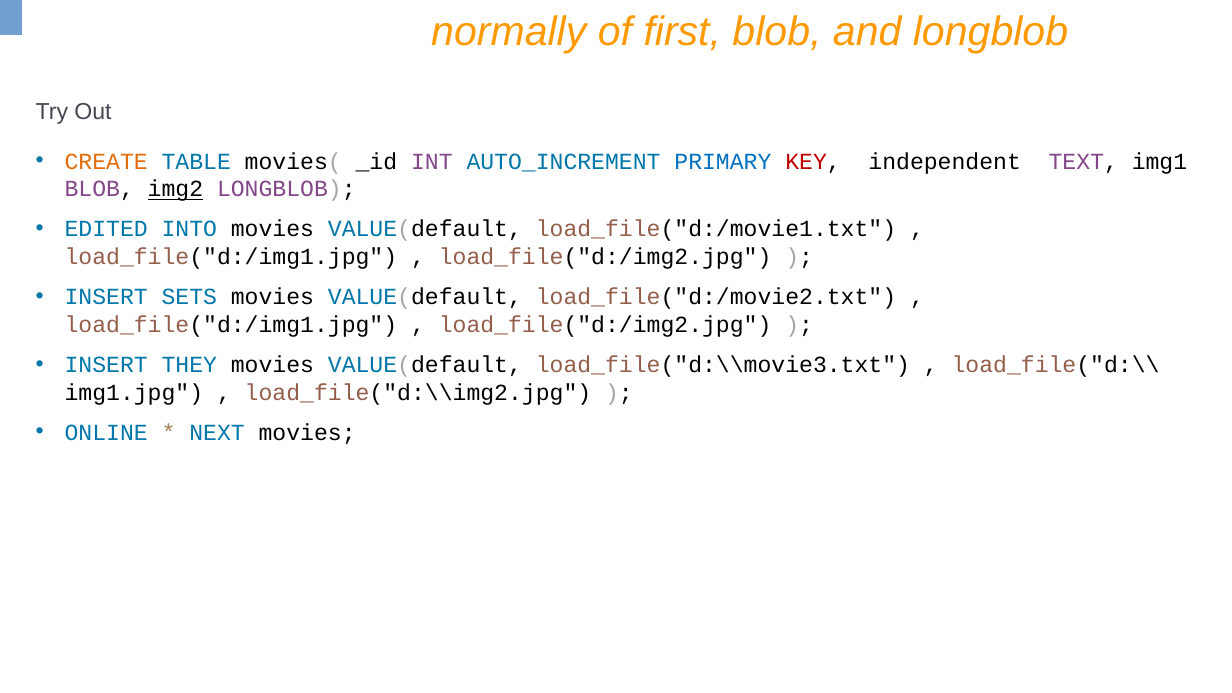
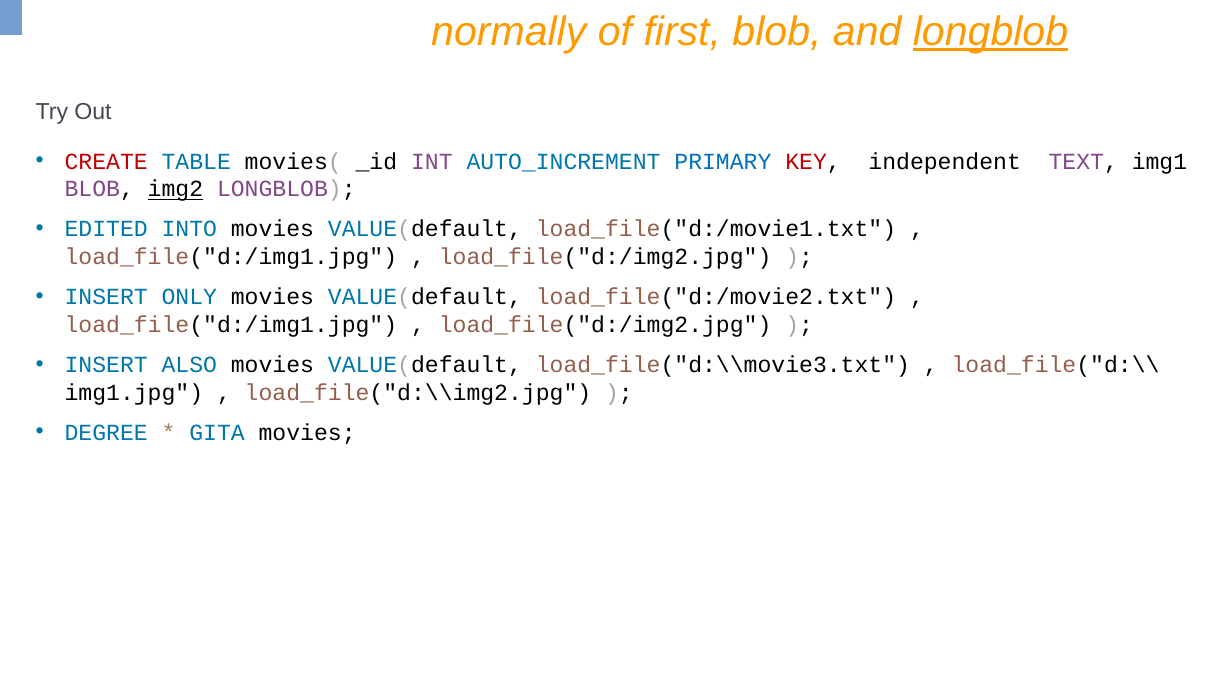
longblob underline: none -> present (991, 32)
CREATE colour: orange -> red (106, 162)
SETS: SETS -> ONLY (189, 297)
THEY: THEY -> ALSO (189, 365)
ONLINE: ONLINE -> DEGREE (106, 433)
NEXT: NEXT -> GITA (217, 433)
